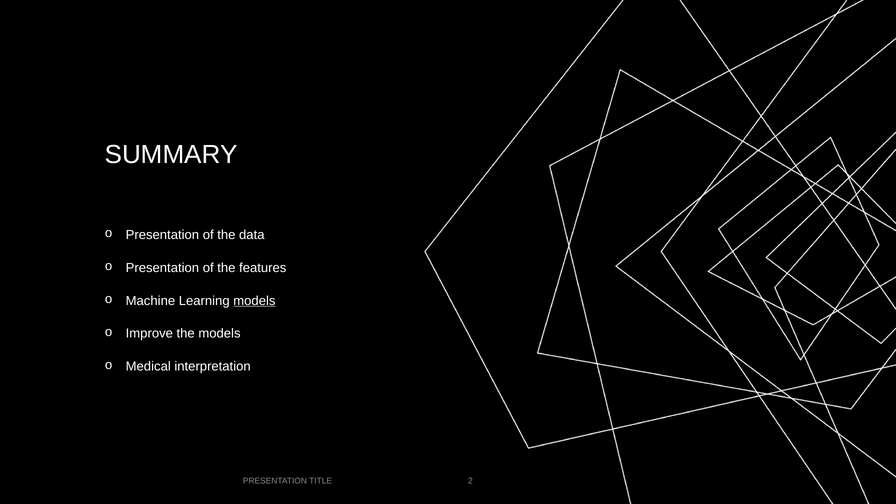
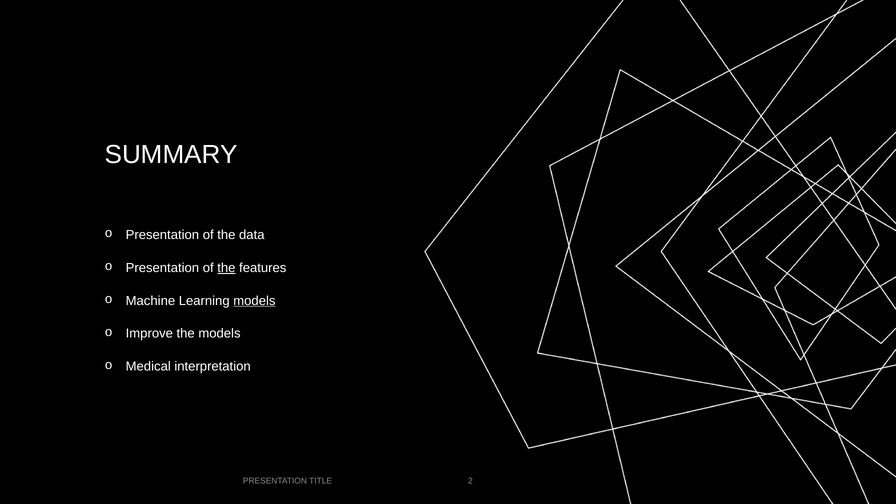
the underline: none -> present (226, 268)
